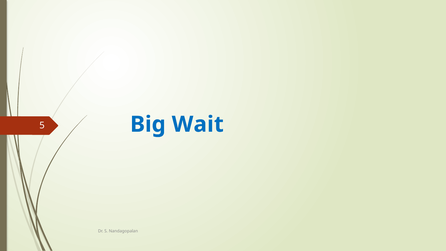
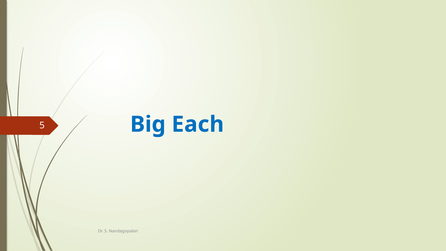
Wait: Wait -> Each (198, 124)
